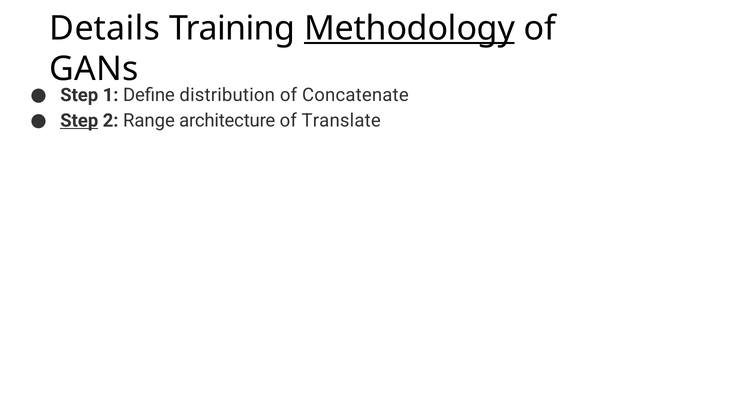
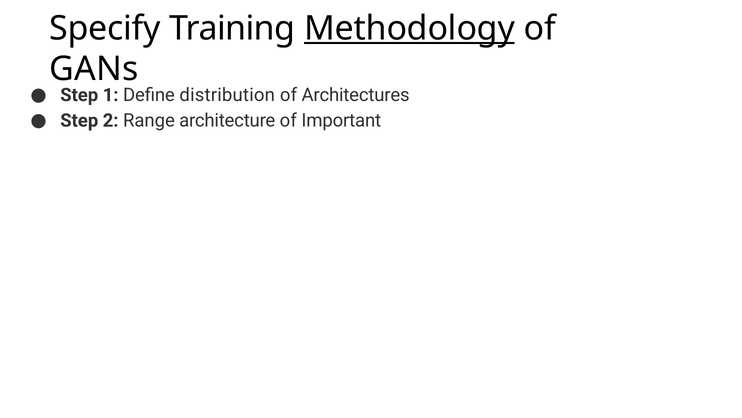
Details: Details -> Specify (105, 28)
Concatenate: Concatenate -> Architectures (356, 95)
Step underline: present -> none (79, 120)
Translate: Translate -> Important (341, 120)
